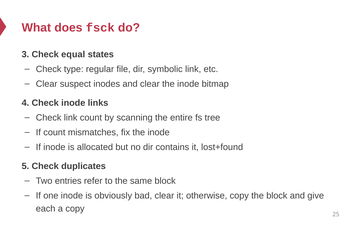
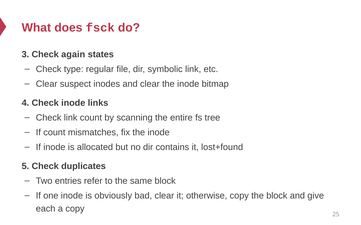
equal: equal -> again (73, 55)
